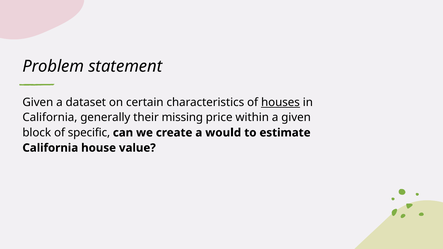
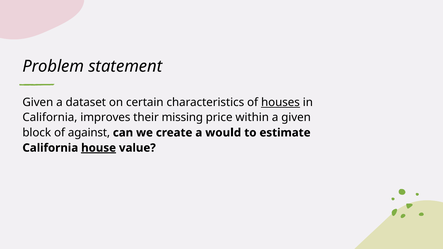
generally: generally -> improves (105, 118)
specific: specific -> against (89, 133)
house underline: none -> present (99, 148)
